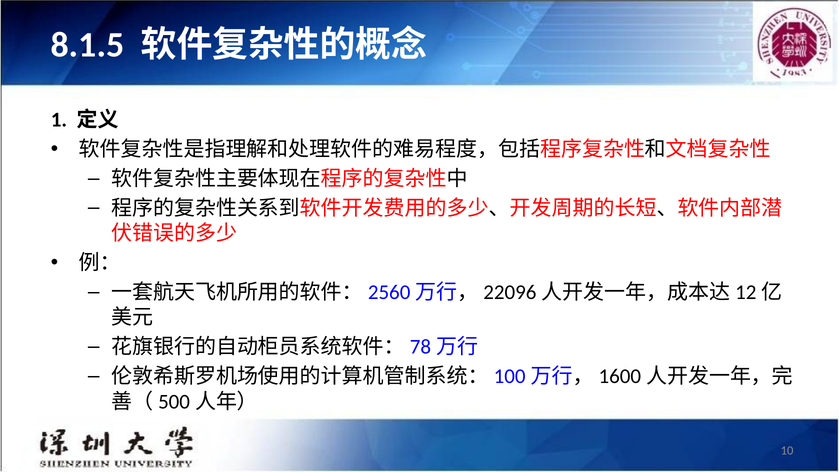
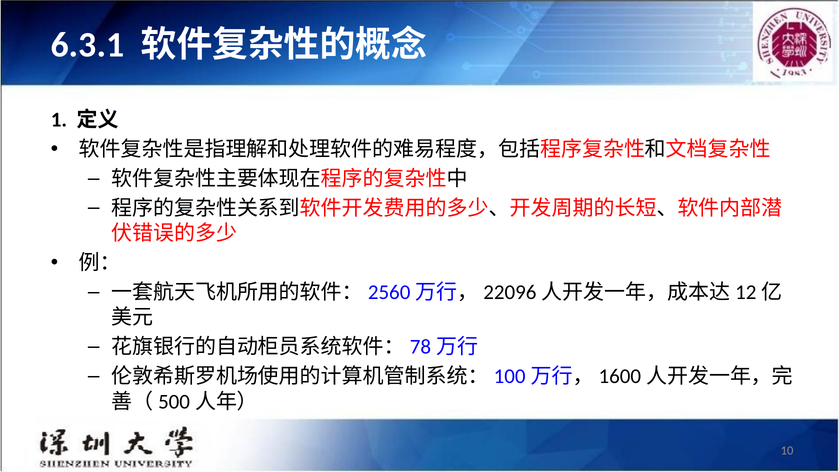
8.1.5: 8.1.5 -> 6.3.1 (88, 45)
